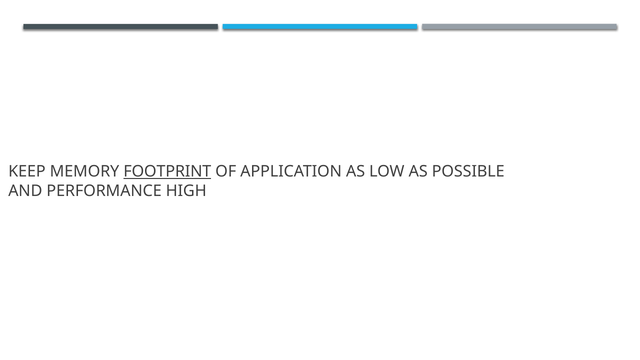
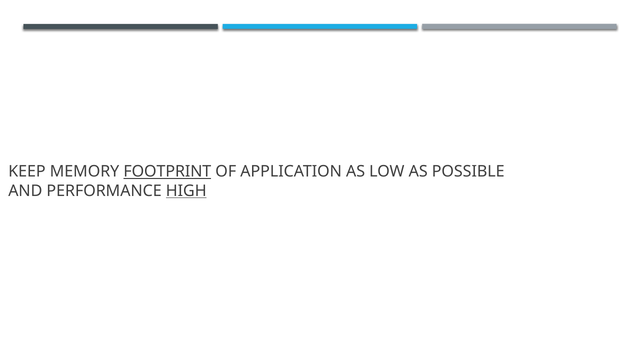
HIGH underline: none -> present (186, 191)
